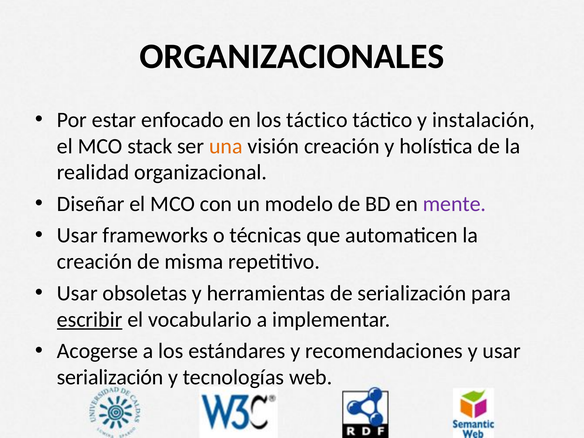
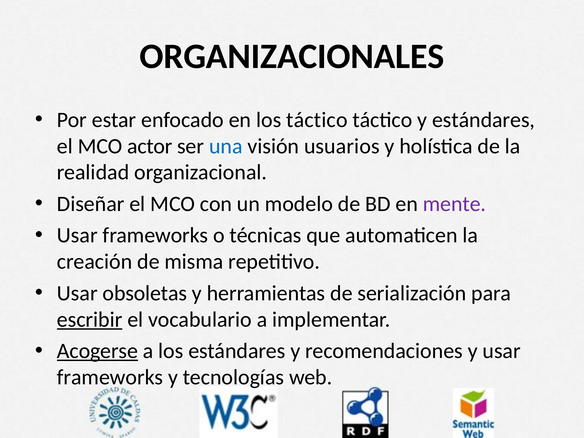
y instalación: instalación -> estándares (484, 120)
stack: stack -> actor (150, 146)
una colour: orange -> blue (226, 146)
visión creación: creación -> usuarios (342, 146)
Acogerse underline: none -> present (97, 351)
serialización: serialización -> frameworks (110, 377)
